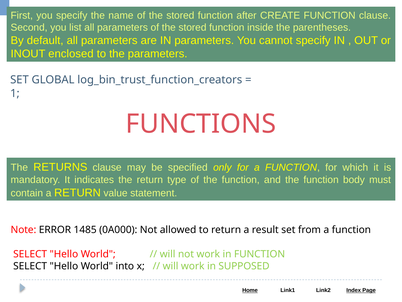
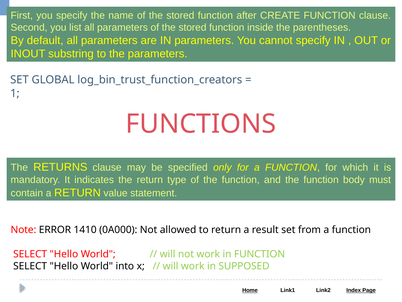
enclosed: enclosed -> substring (71, 54)
1485: 1485 -> 1410 (85, 230)
